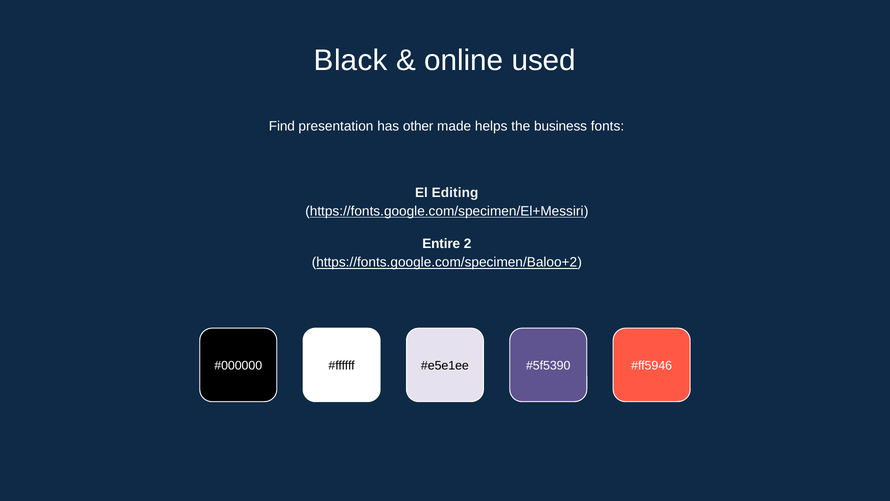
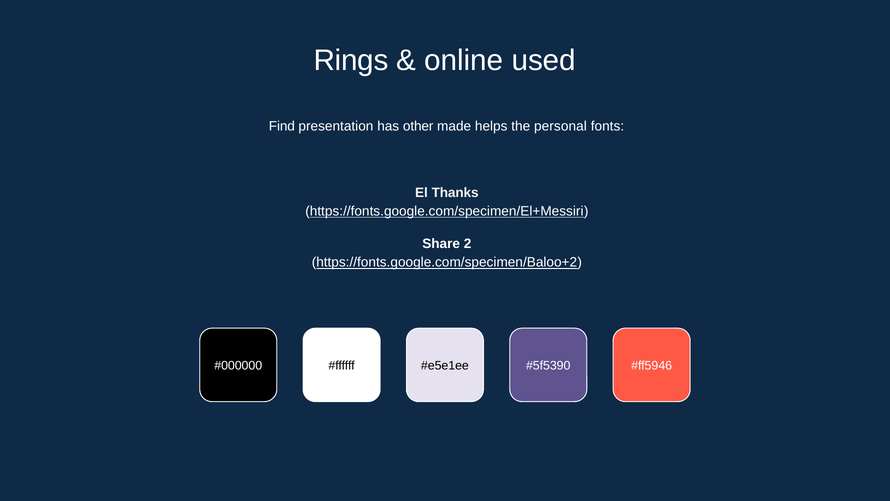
Black: Black -> Rings (351, 60)
business: business -> personal (560, 126)
Editing: Editing -> Thanks (455, 192)
Entire: Entire -> Share (441, 244)
